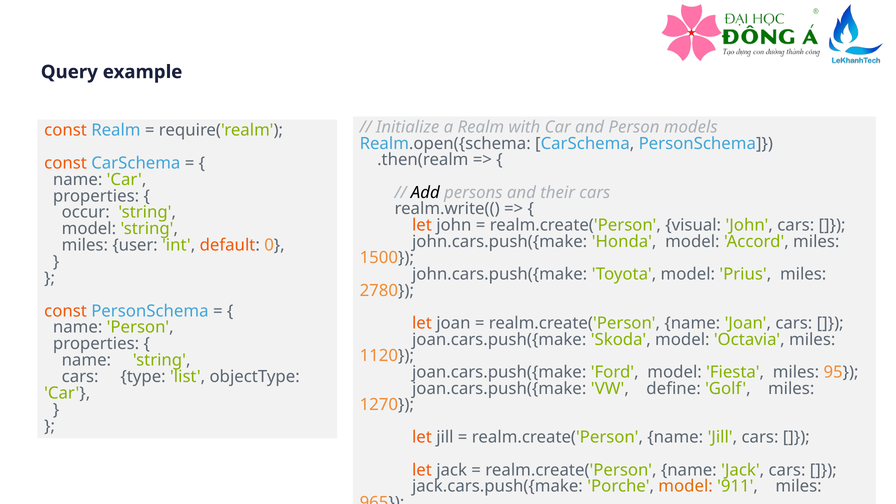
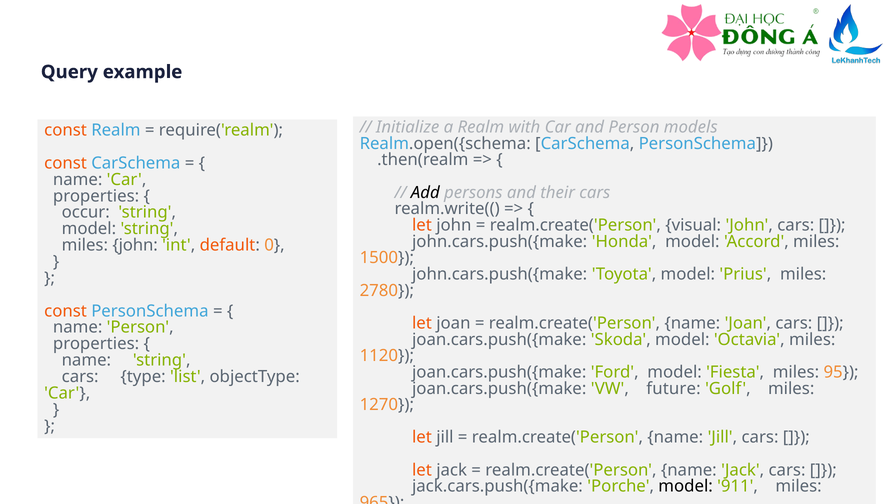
miles user: user -> john (135, 245)
define: define -> future (674, 388)
model colour: orange -> black (686, 486)
